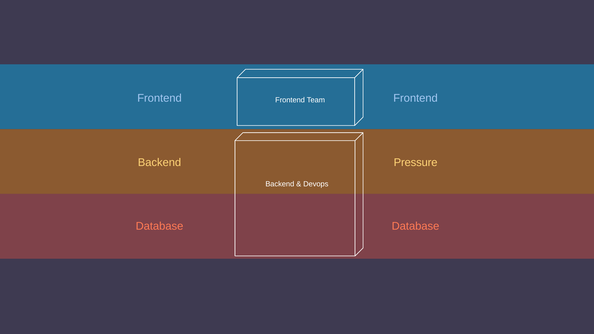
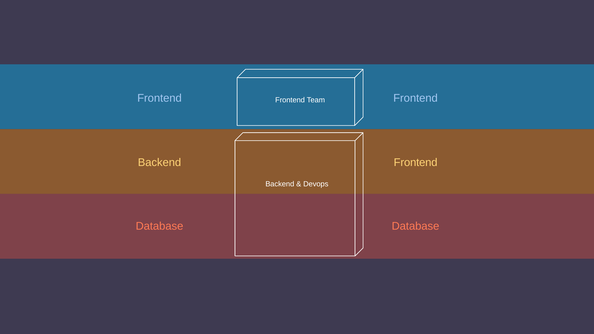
Backend Pressure: Pressure -> Frontend (416, 162)
